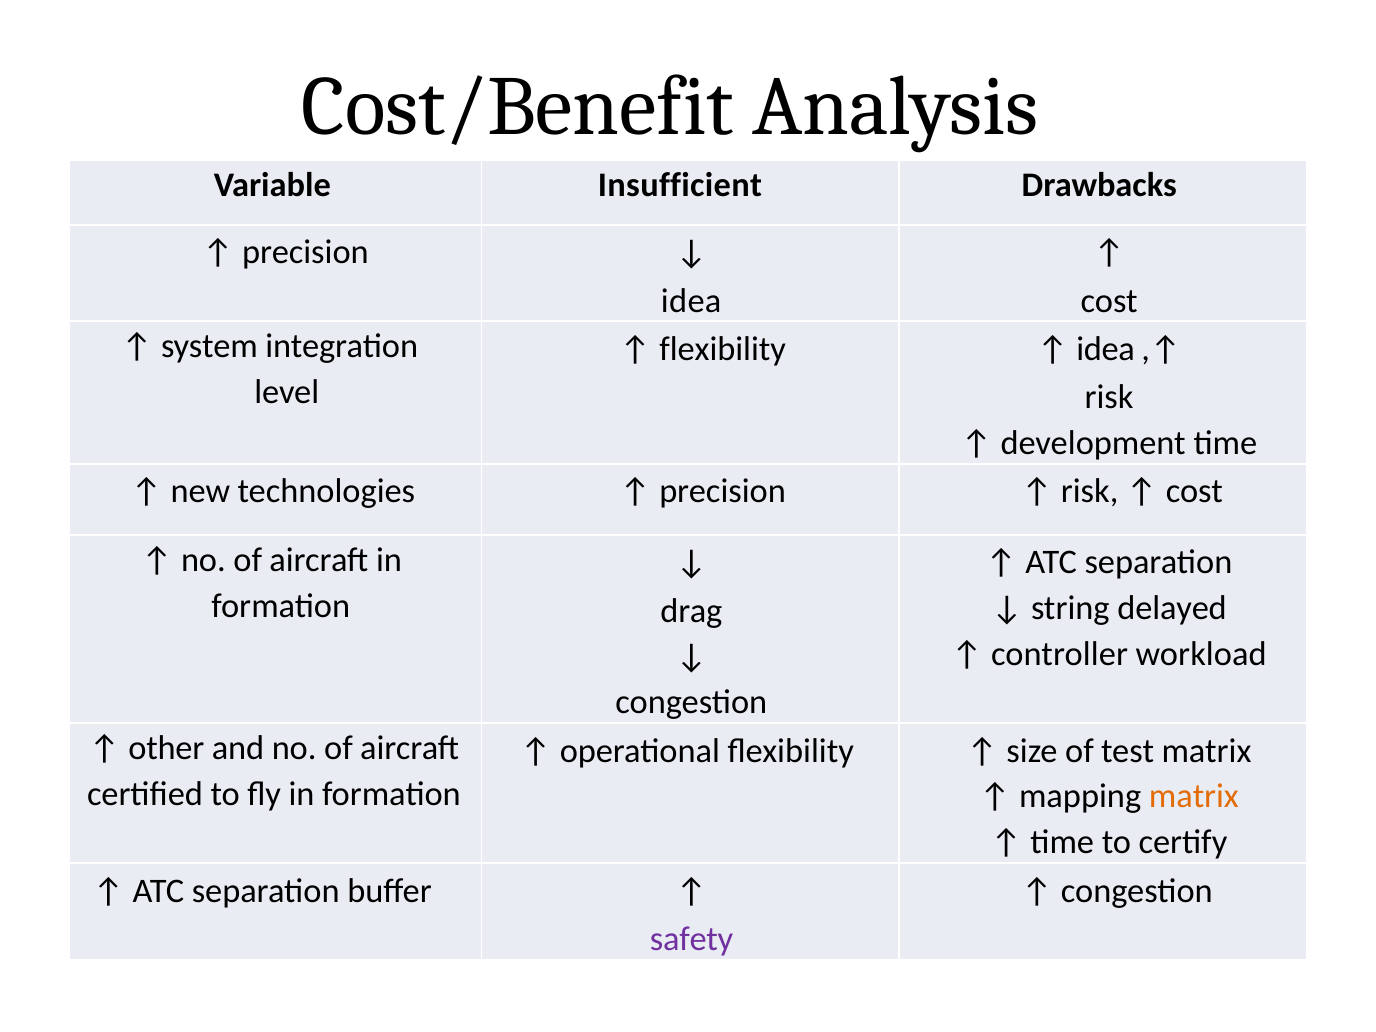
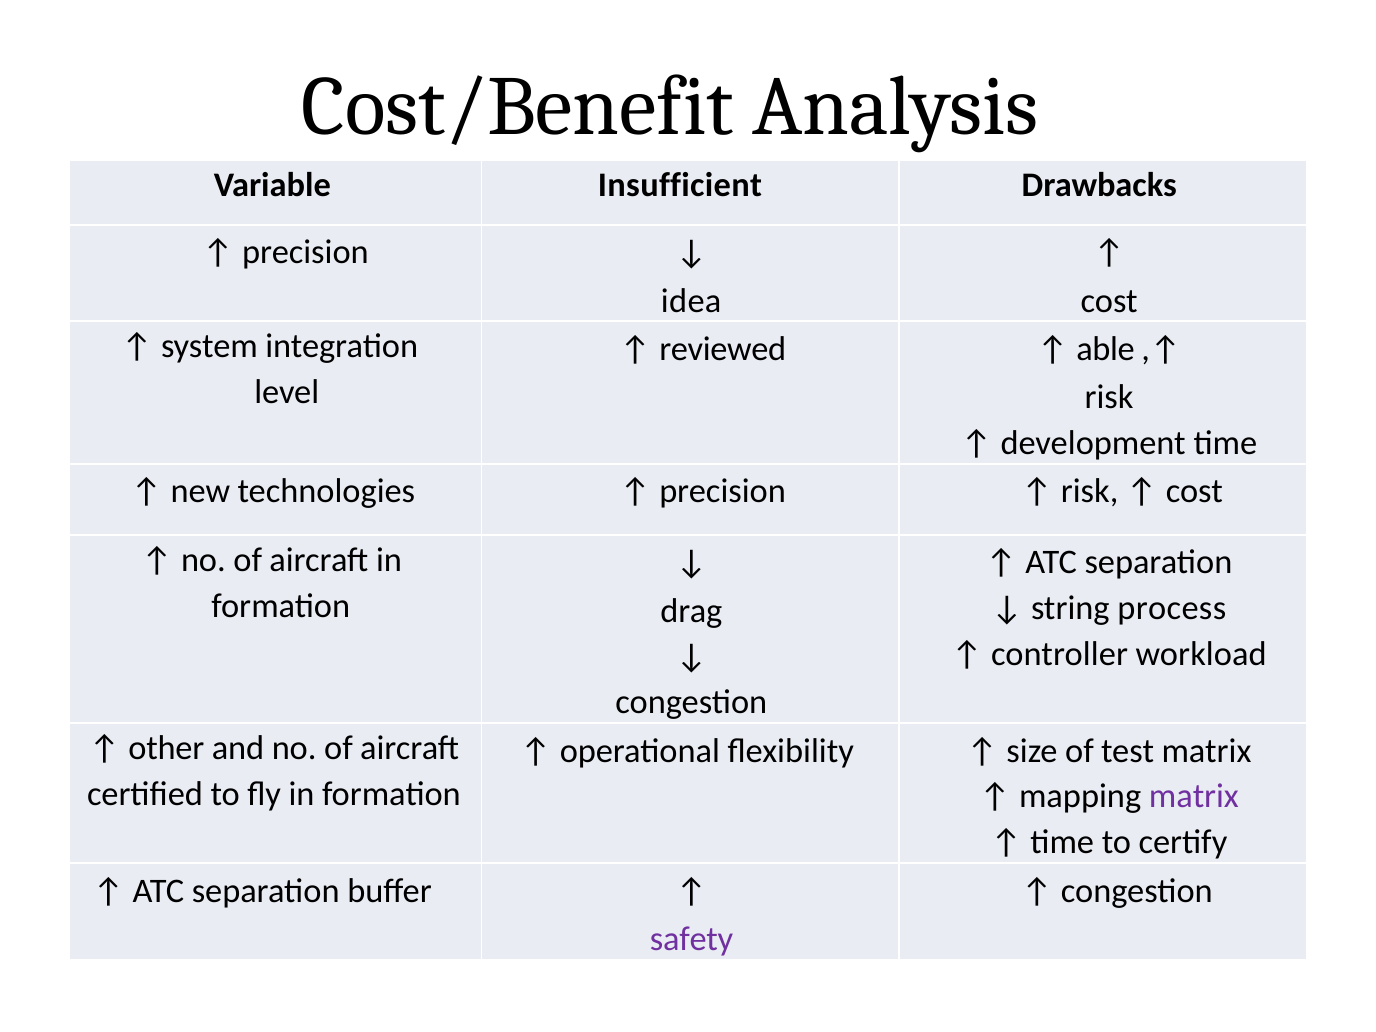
flexibility: flexibility -> reviewed (723, 349)
idea: idea -> able (1106, 349)
delayed: delayed -> process (1172, 608)
matrix colour: orange -> purple (1194, 797)
